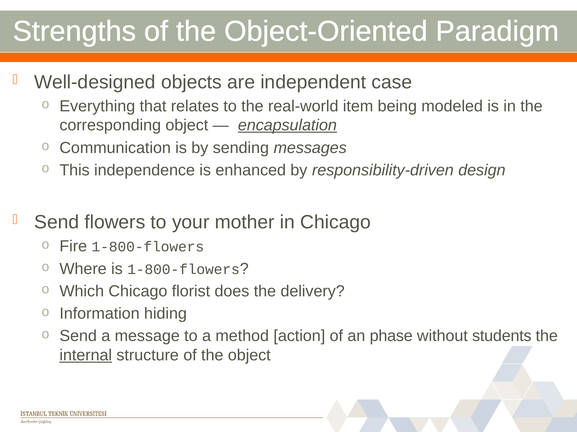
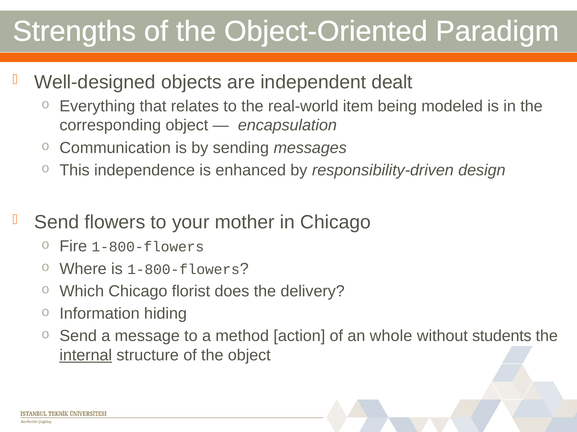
case: case -> dealt (392, 82)
encapsulation underline: present -> none (287, 126)
phase: phase -> whole (391, 337)
